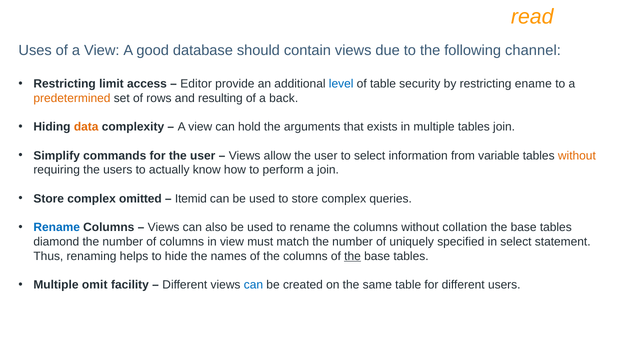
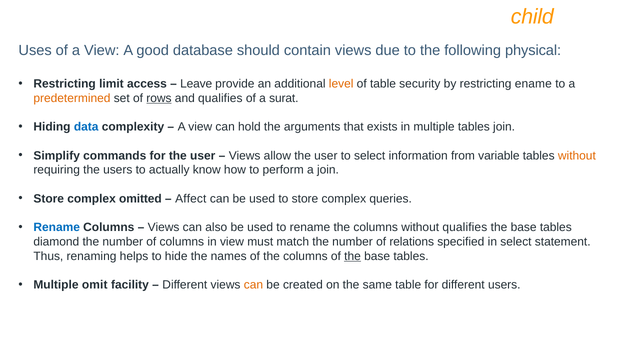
read: read -> child (532, 17)
channel: channel -> physical (533, 50)
Editor: Editor -> Leave (196, 84)
level colour: blue -> orange (341, 84)
rows underline: none -> present (159, 98)
and resulting: resulting -> qualifies (220, 98)
back: back -> surat (284, 98)
data colour: orange -> blue (86, 127)
Itemid: Itemid -> Affect (191, 199)
without collation: collation -> qualifies (465, 227)
uniquely: uniquely -> relations (412, 242)
can colour: blue -> orange (253, 285)
